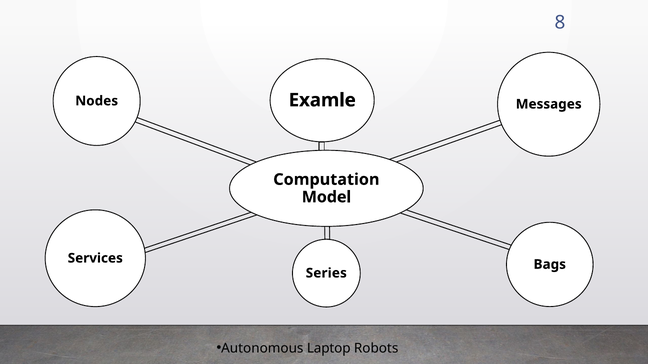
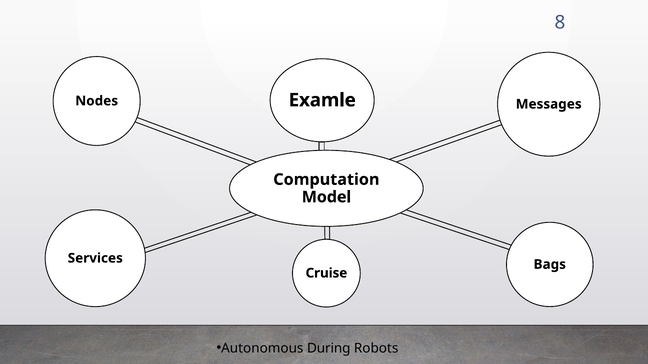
Series: Series -> Cruise (326, 273)
Laptop: Laptop -> During (329, 349)
